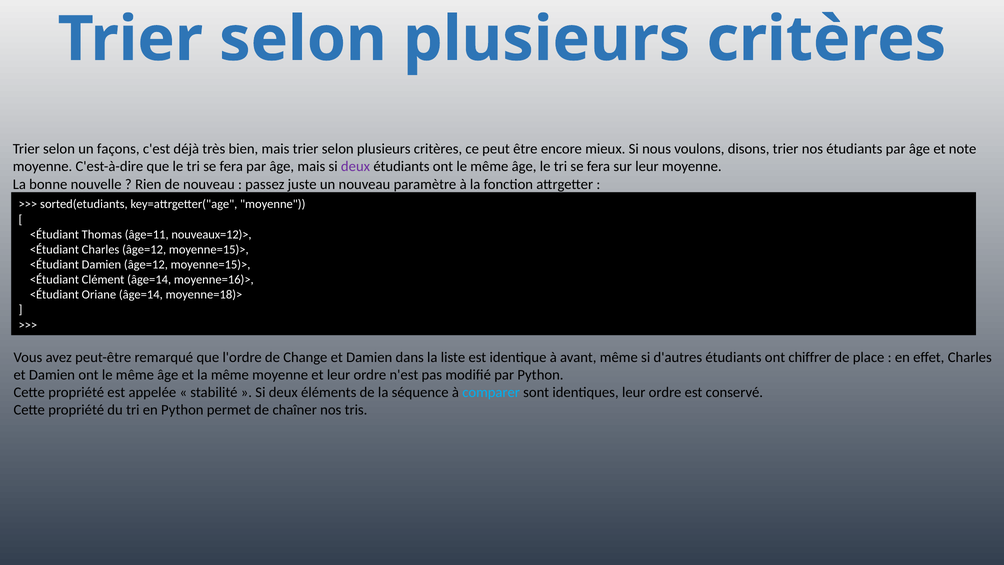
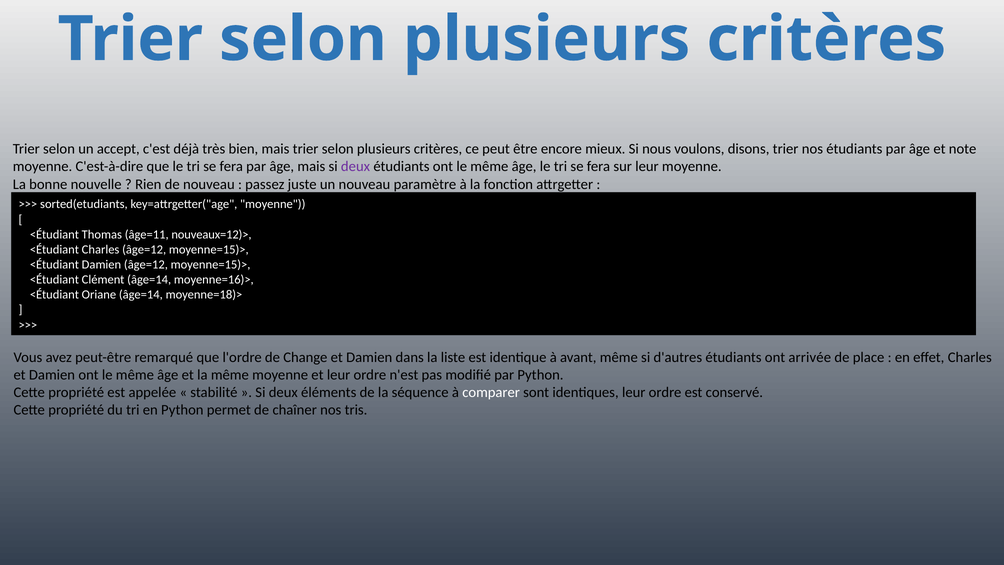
façons: façons -> accept (118, 149)
chiffrer: chiffrer -> arrivée (810, 357)
comparer colour: light blue -> white (491, 392)
